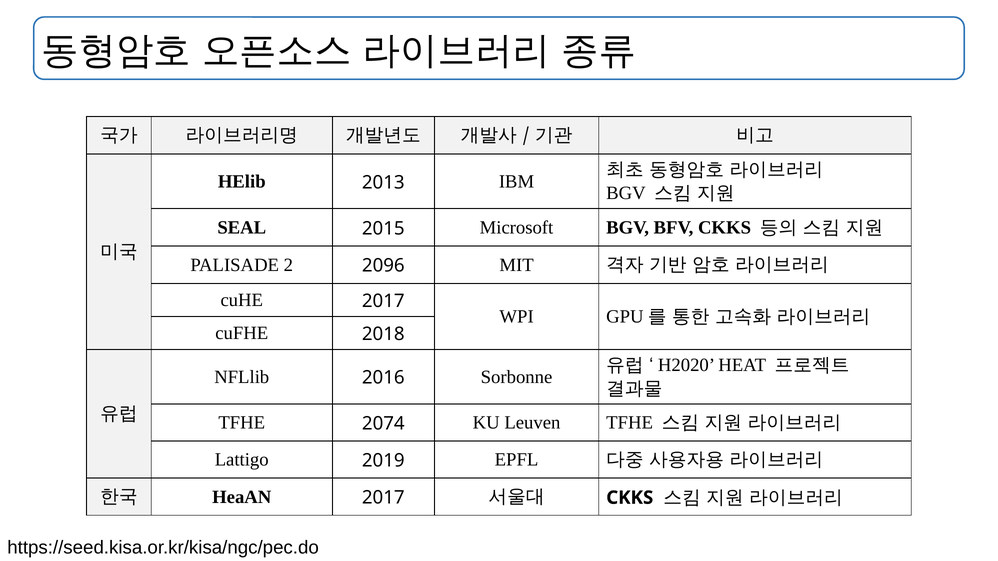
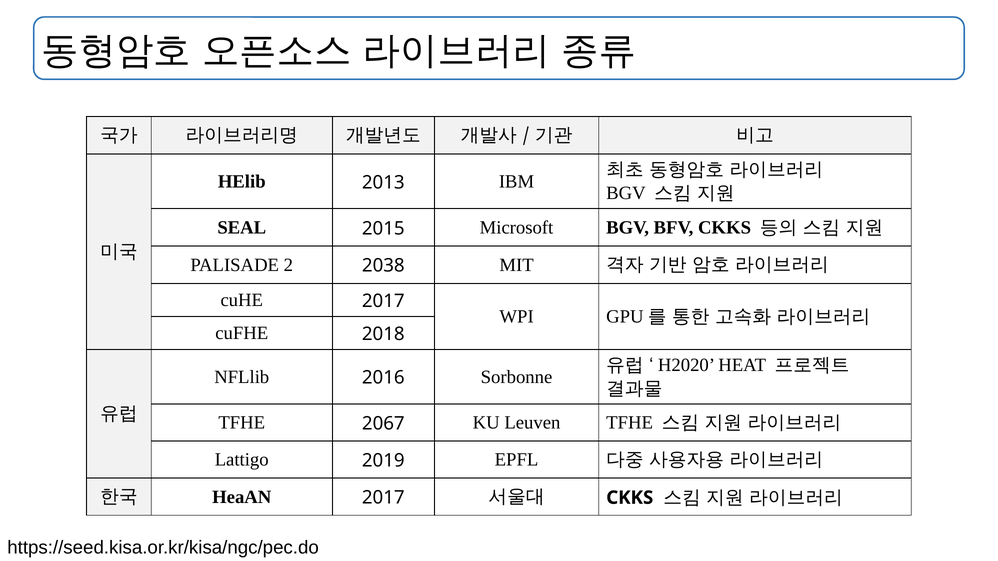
2096: 2096 -> 2038 (383, 266)
2074: 2074 -> 2067 (383, 424)
